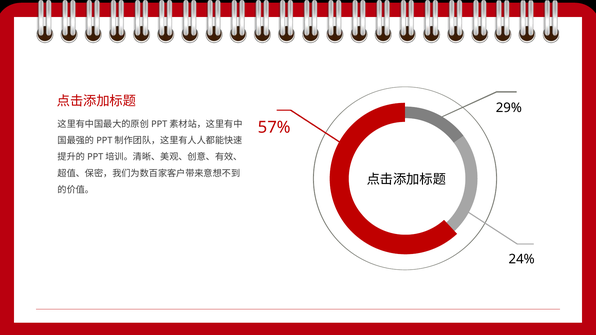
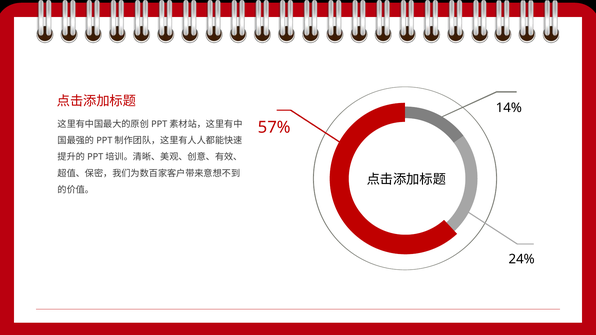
29%: 29% -> 14% (509, 108)
